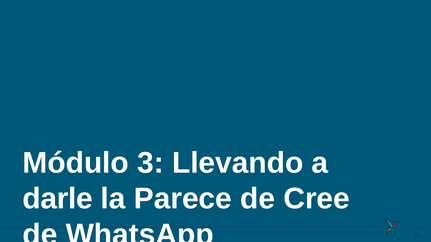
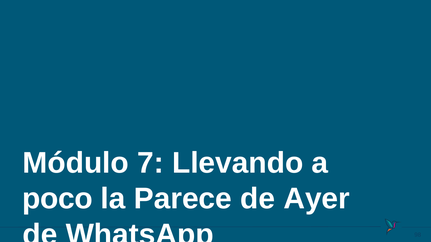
3: 3 -> 7 (150, 163)
darle: darle -> poco (58, 199)
Cree: Cree -> Ayer (317, 199)
